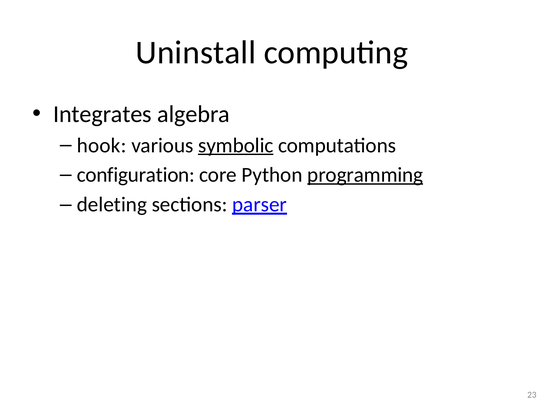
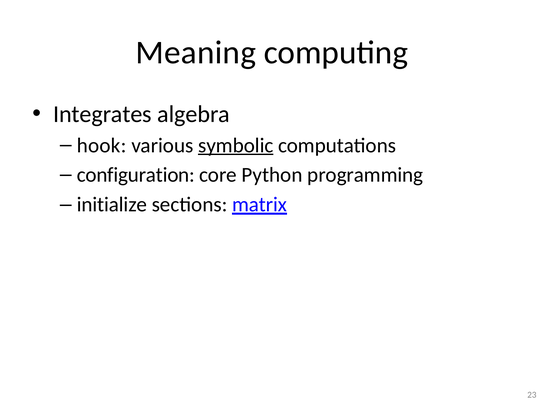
Uninstall: Uninstall -> Meaning (196, 53)
programming underline: present -> none (365, 175)
deleting: deleting -> initialize (112, 205)
parser: parser -> matrix (260, 205)
